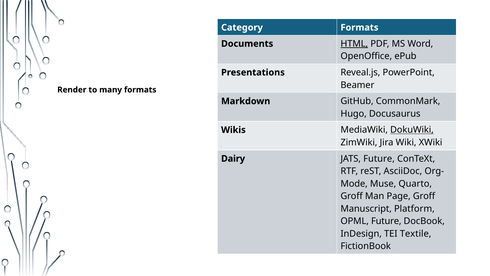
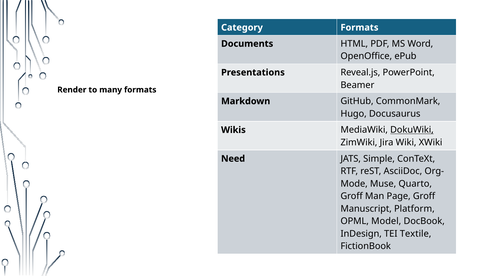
HTML underline: present -> none (354, 44)
Dairy: Dairy -> Need (233, 158)
JATS Future: Future -> Simple (379, 158)
OPML Future: Future -> Model (386, 221)
